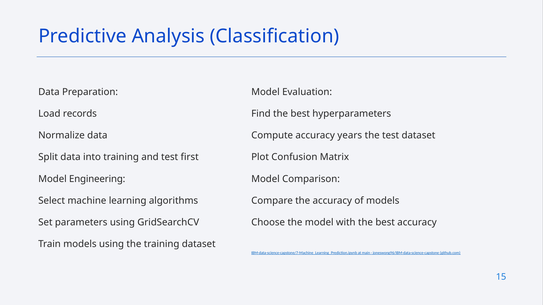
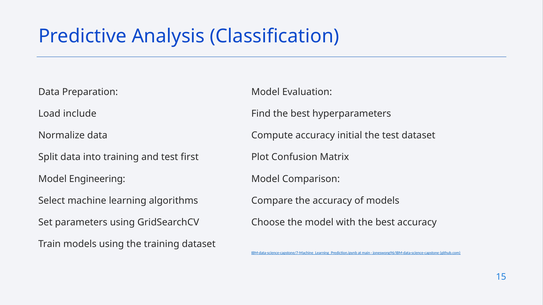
records: records -> include (80, 114)
years: years -> initial (350, 136)
